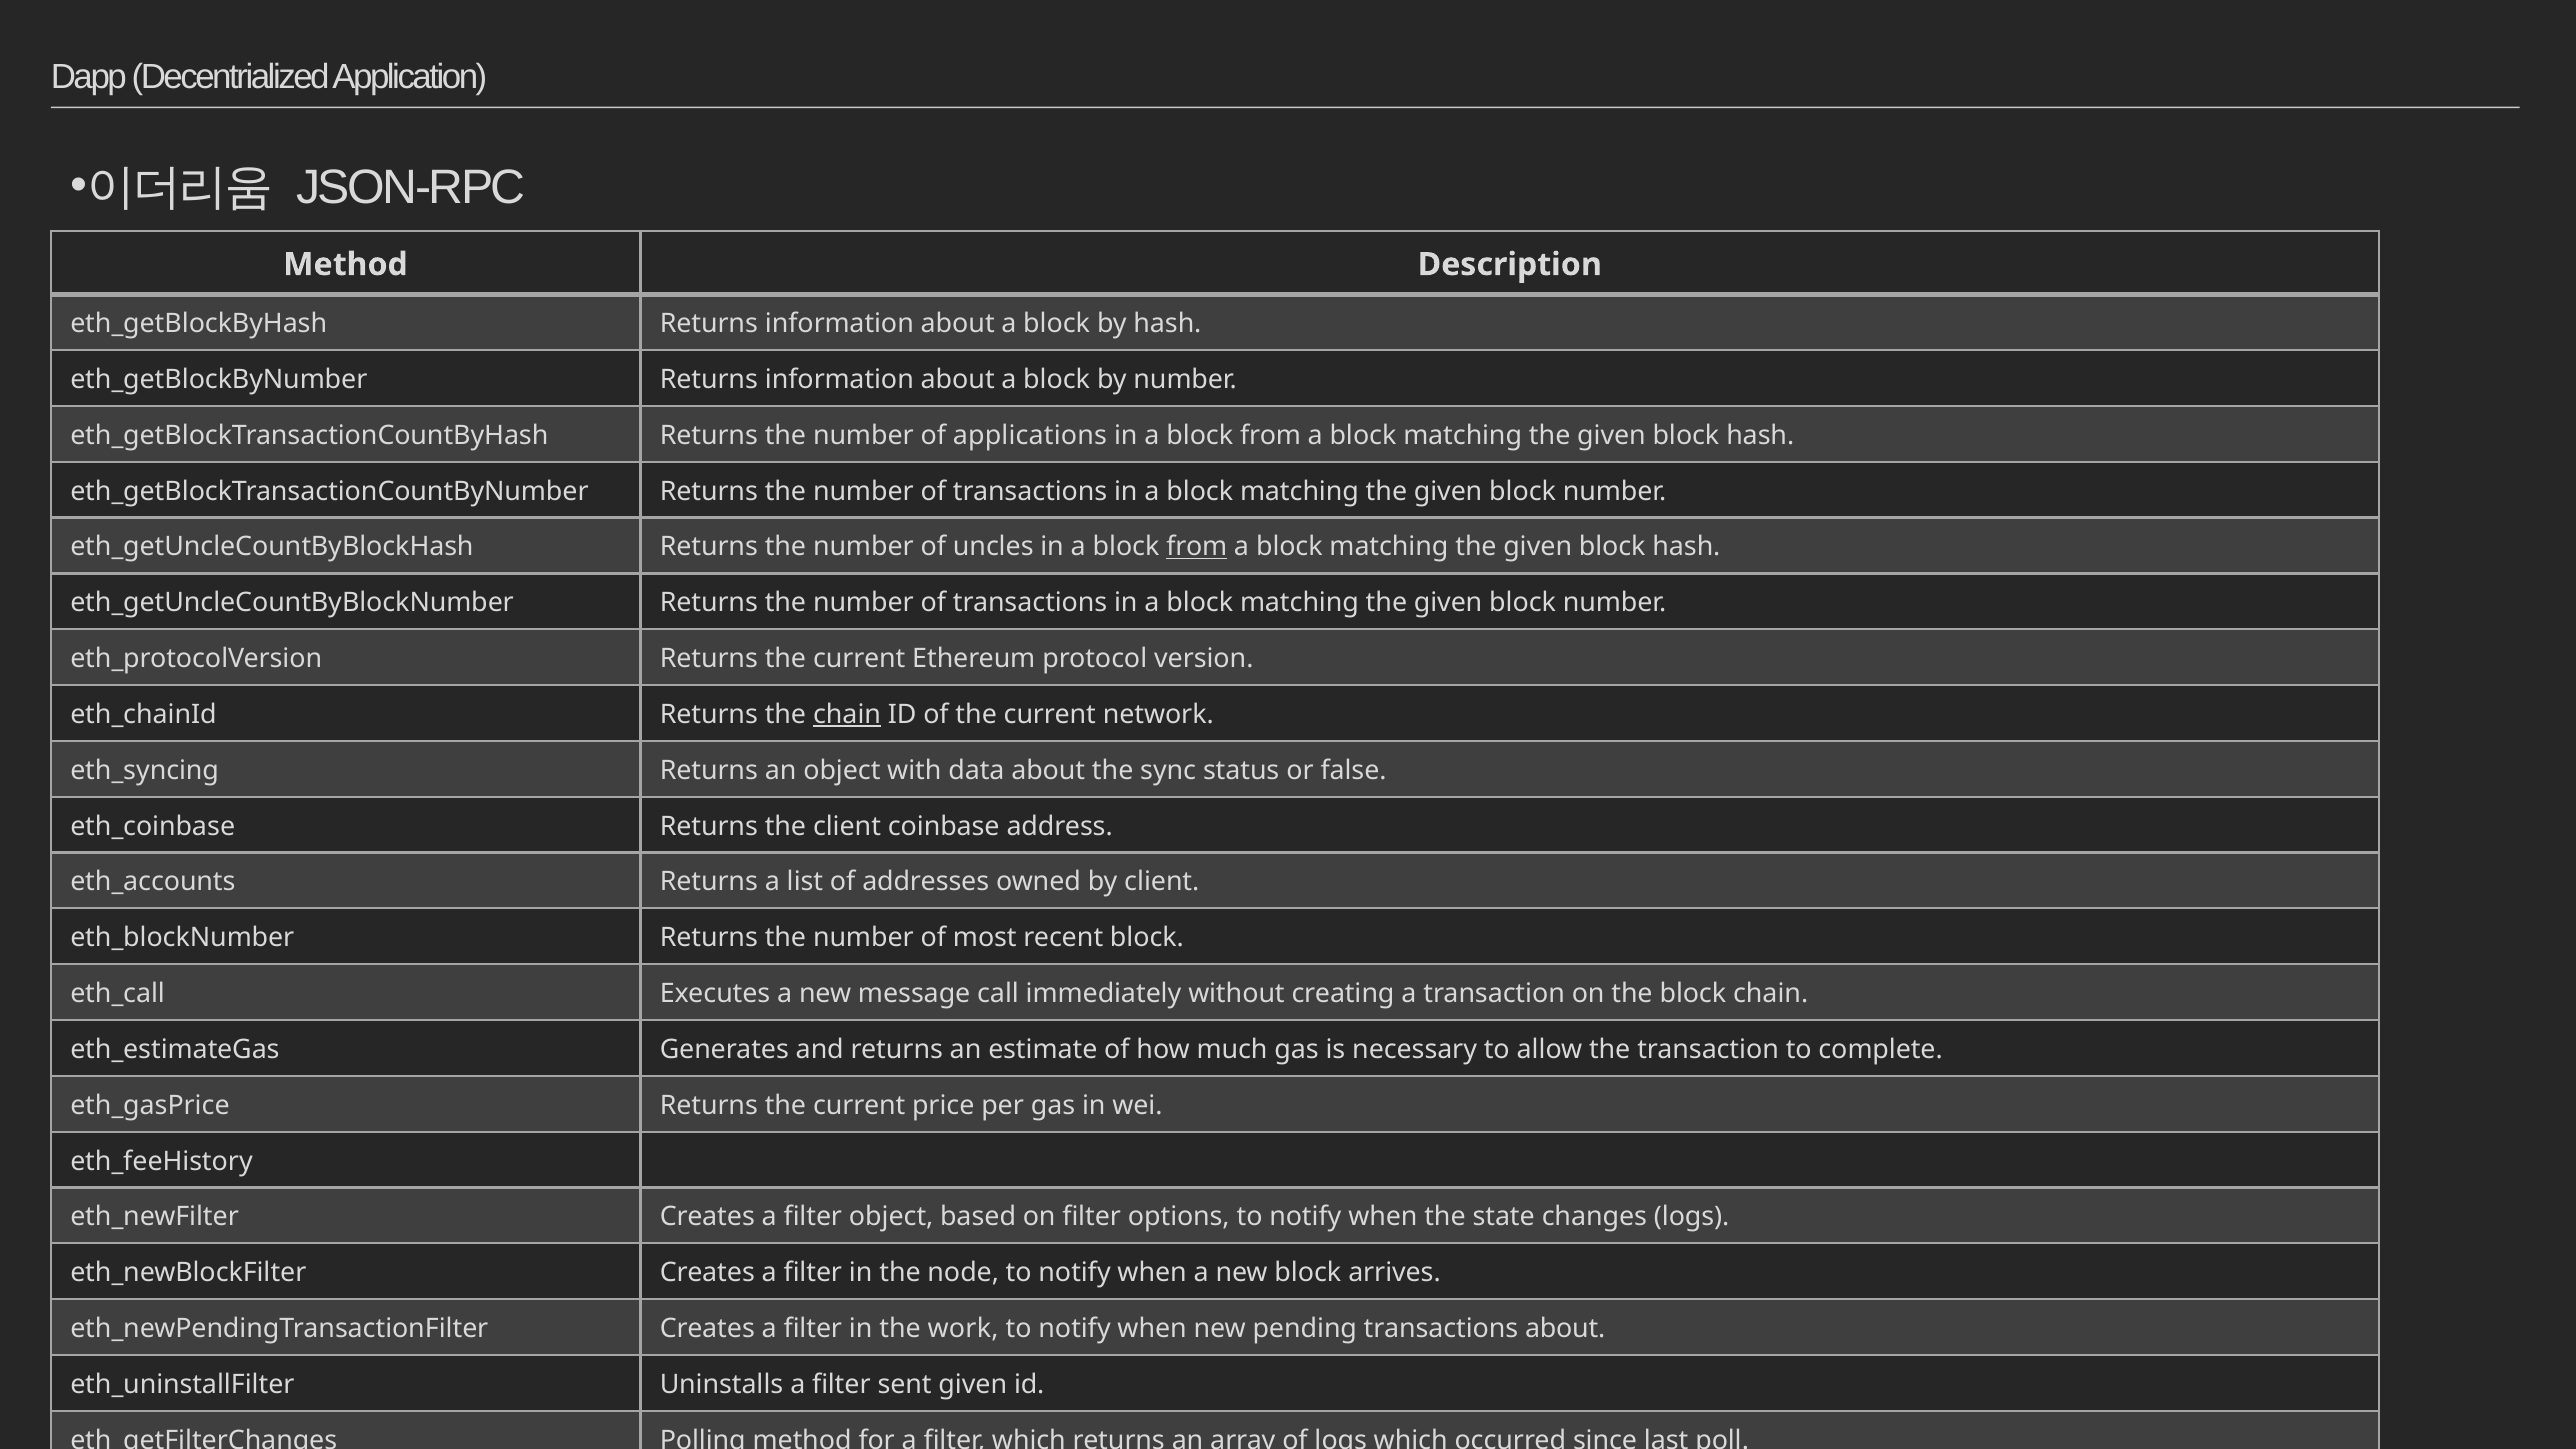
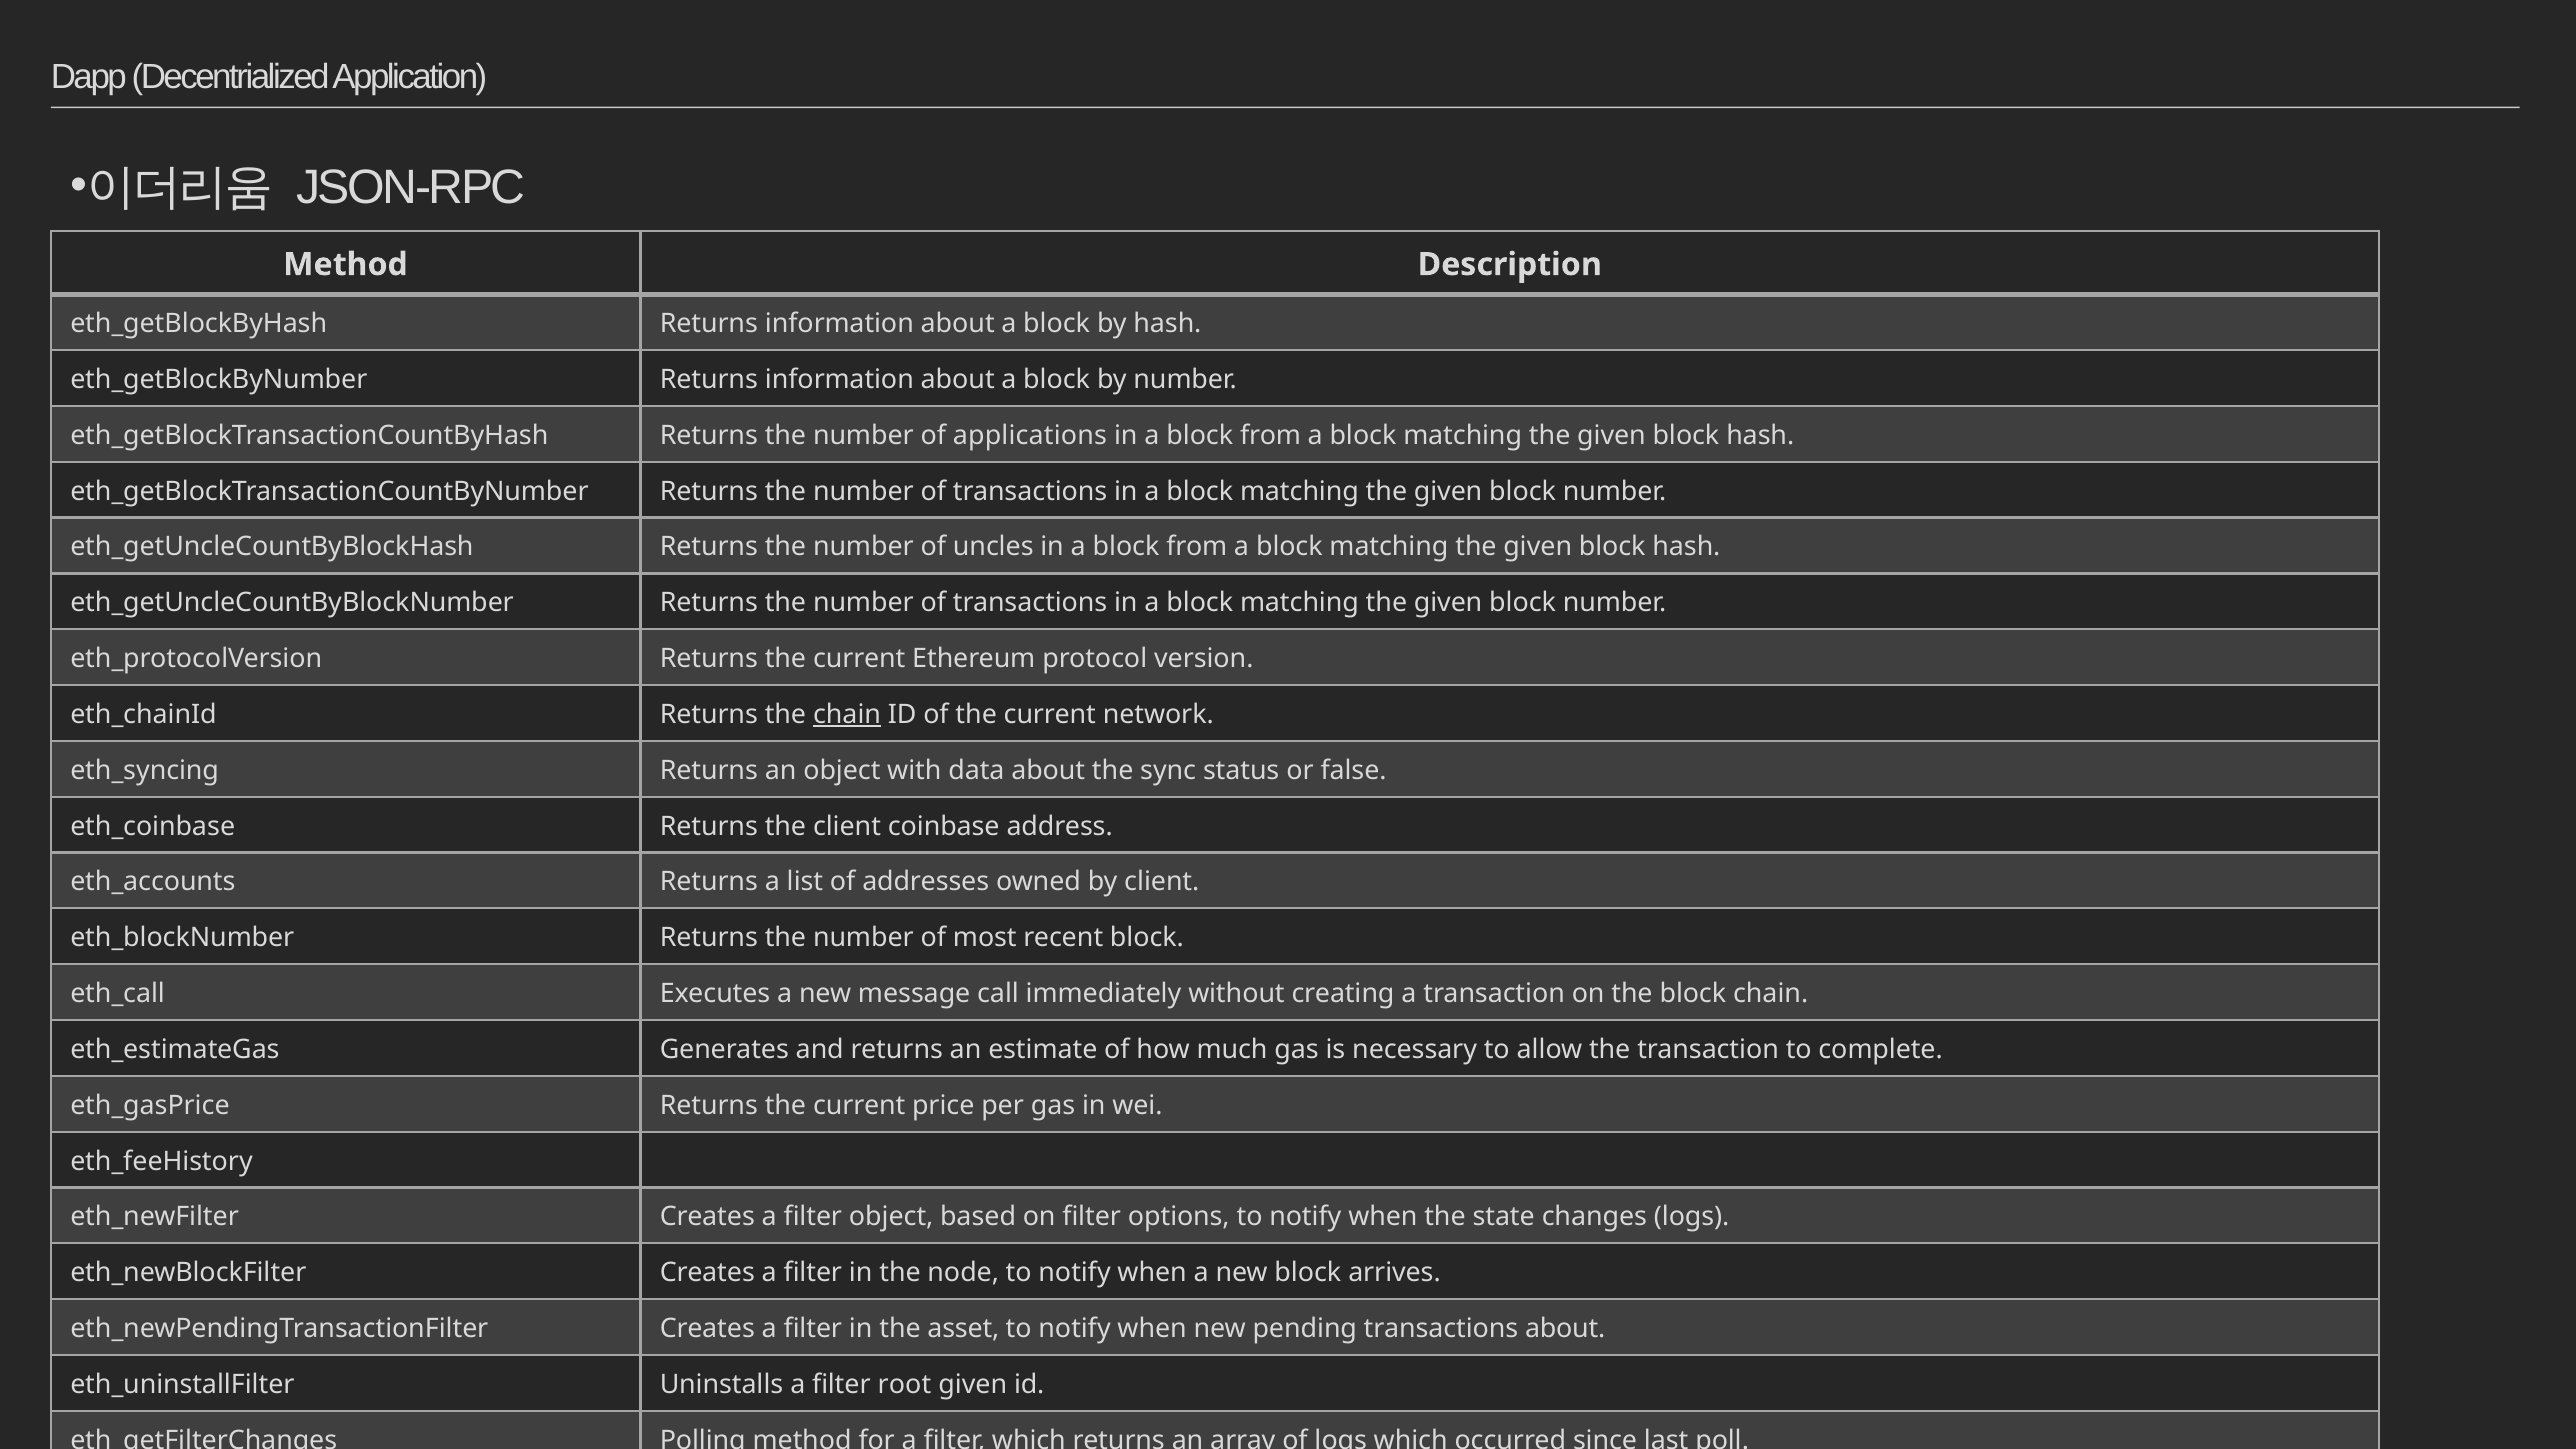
from underline: present -> none (1197, 547)
work: work -> asset (963, 1329)
sent: sent -> root (904, 1384)
